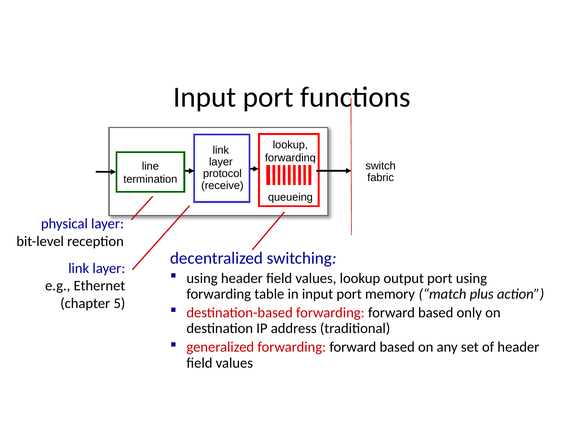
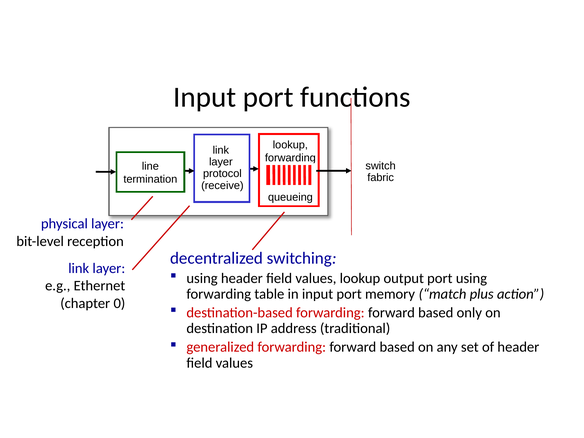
5: 5 -> 0 (119, 303)
